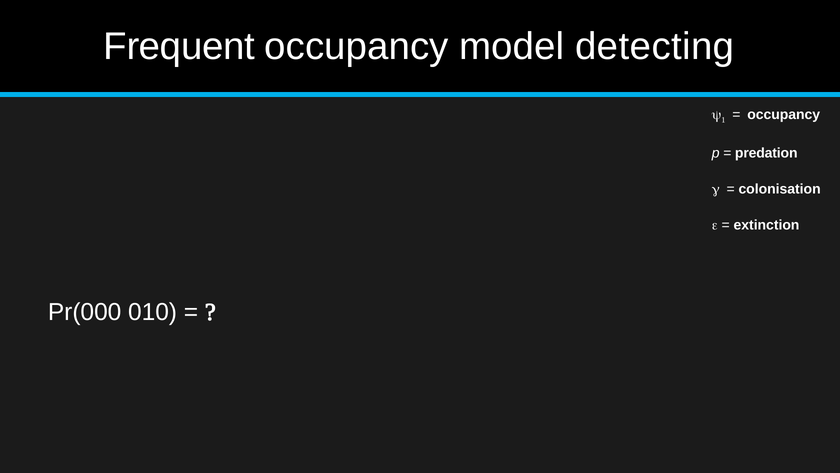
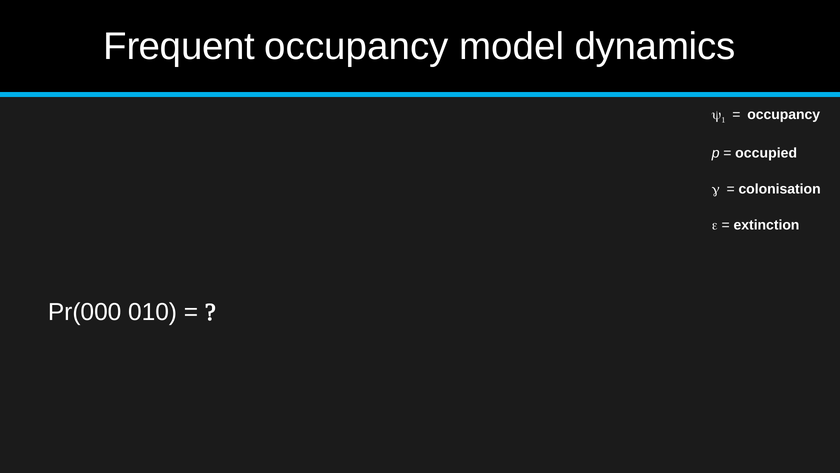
detecting: detecting -> dynamics (655, 46)
predation: predation -> occupied (766, 153)
